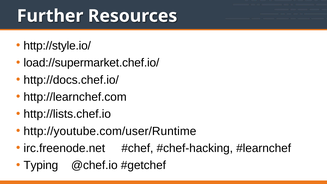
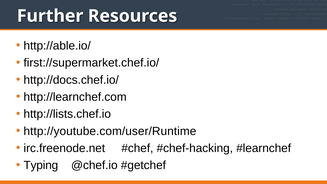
http://style.io/: http://style.io/ -> http://able.io/ (57, 46)
load://supermarket.chef.io/: load://supermarket.chef.io/ -> first://supermarket.chef.io/ (91, 63)
